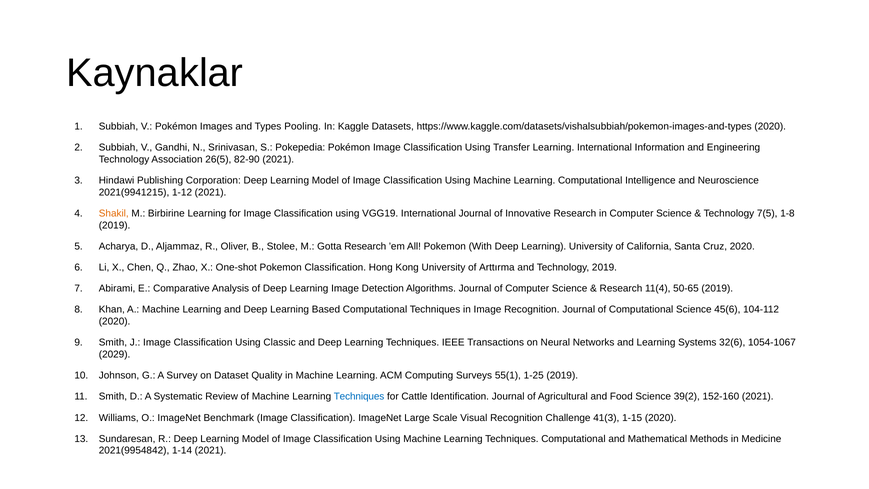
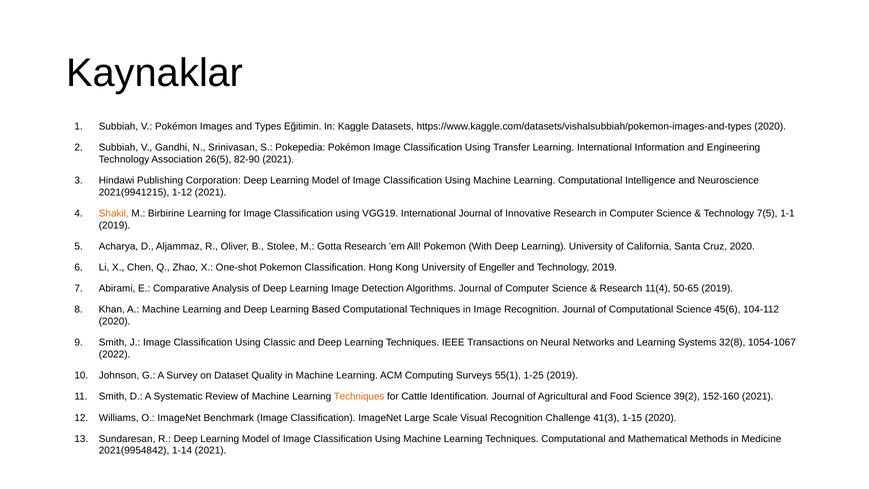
Pooling: Pooling -> Eğitimin (303, 127)
1-8: 1-8 -> 1-1 (787, 214)
Arttırma: Arttırma -> Engeller (497, 268)
32(6: 32(6 -> 32(8 (732, 343)
2029: 2029 -> 2022 (115, 355)
Techniques colour: blue -> orange (359, 397)
